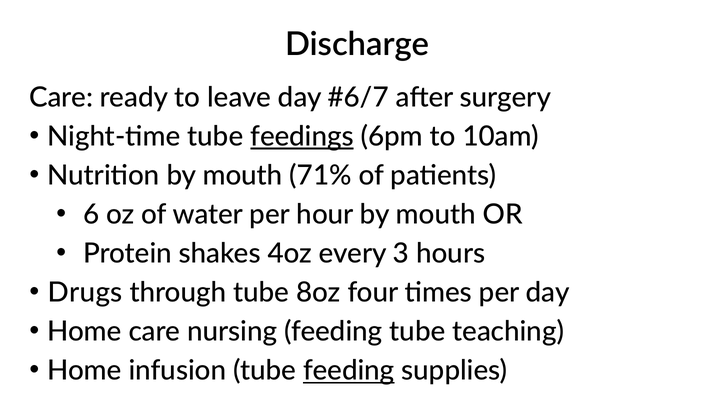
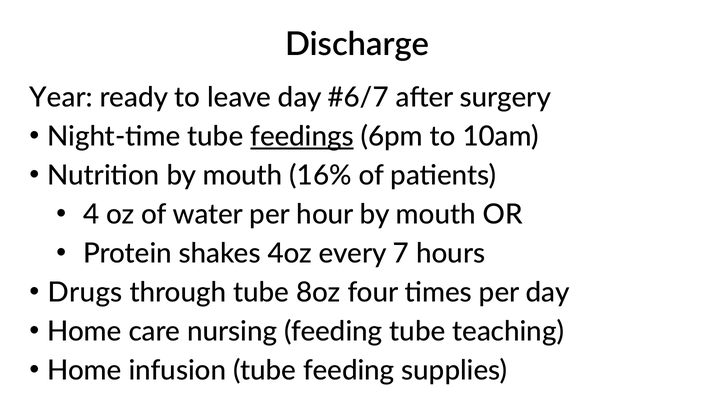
Care: Care -> Year (61, 97)
71%: 71% -> 16% (321, 175)
6: 6 -> 4 (91, 214)
3: 3 -> 7 (401, 254)
feeding underline: present -> none (349, 371)
